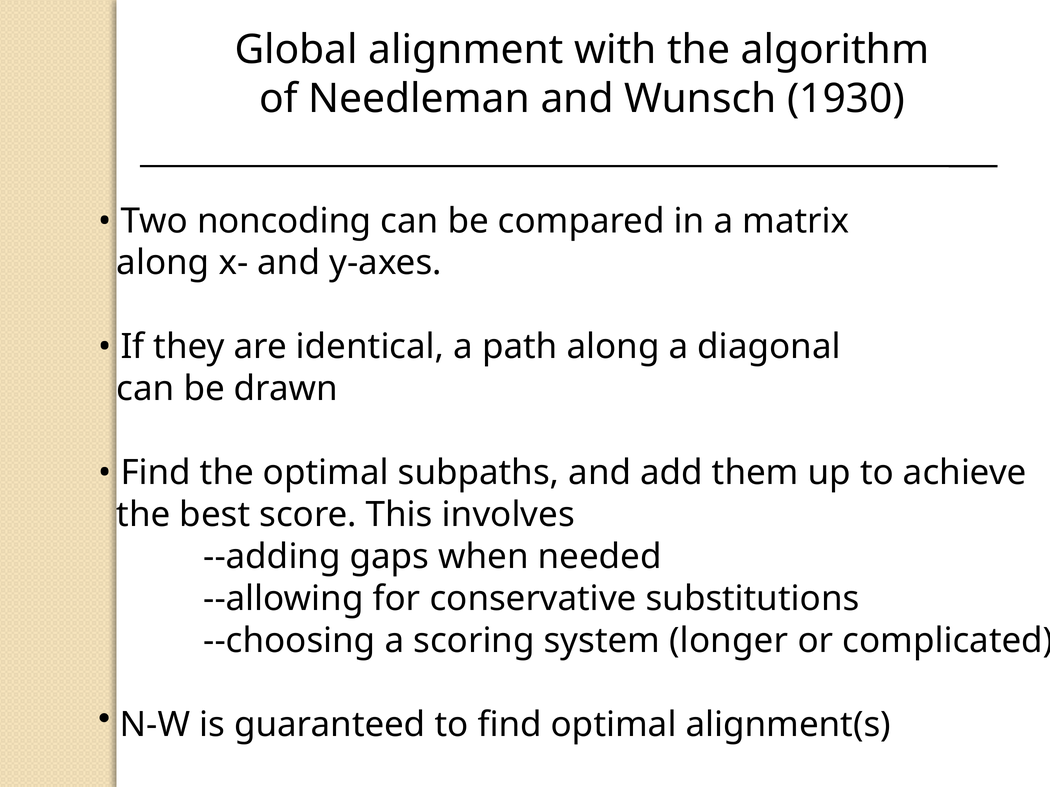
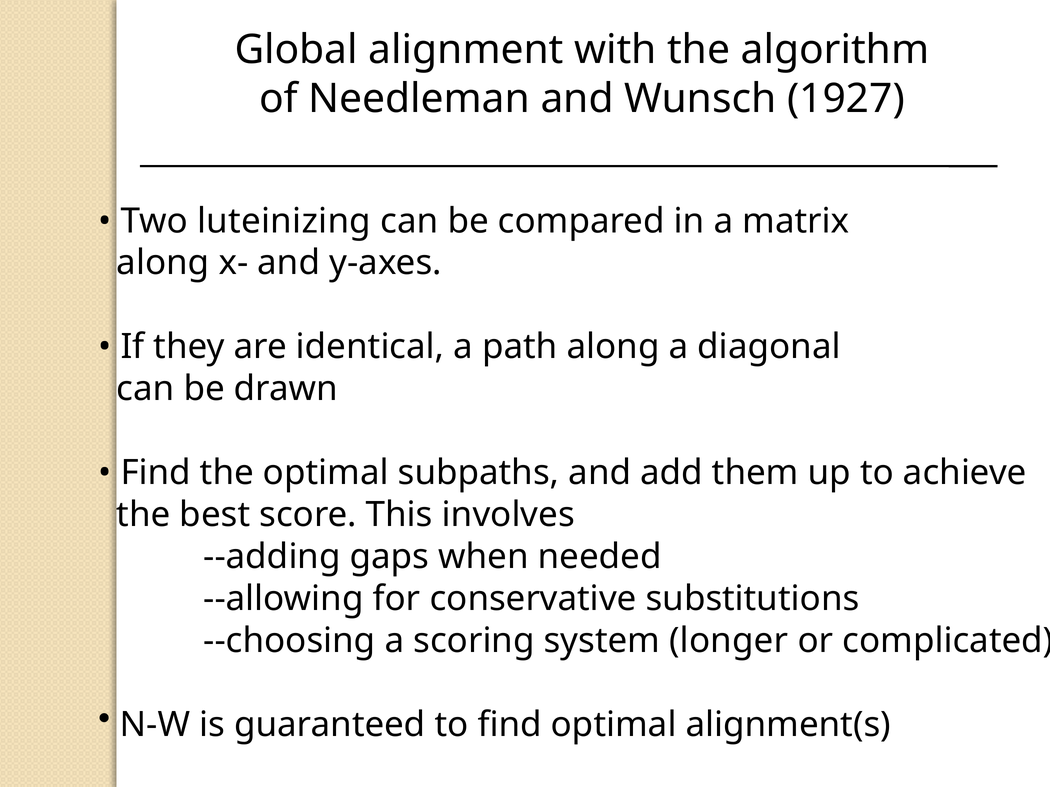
1930: 1930 -> 1927 (846, 99)
noncoding: noncoding -> luteinizing (284, 221)
